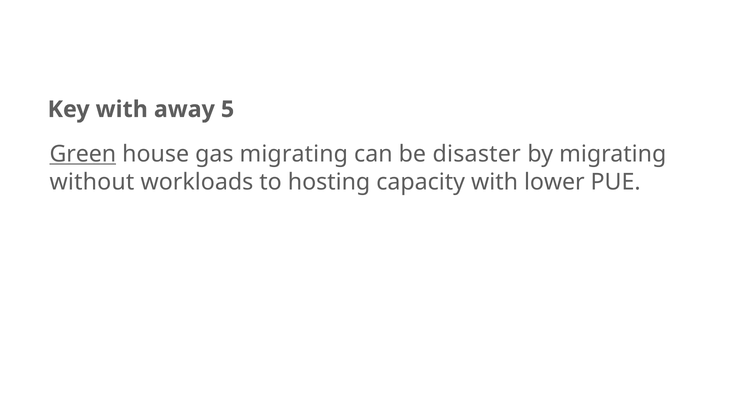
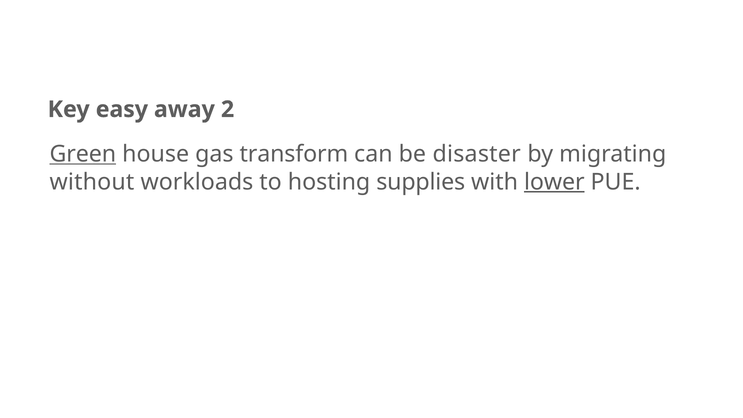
Key with: with -> easy (122, 109)
5: 5 -> 2 (228, 109)
gas migrating: migrating -> transform (294, 154)
capacity: capacity -> supplies (421, 182)
lower underline: none -> present (554, 182)
